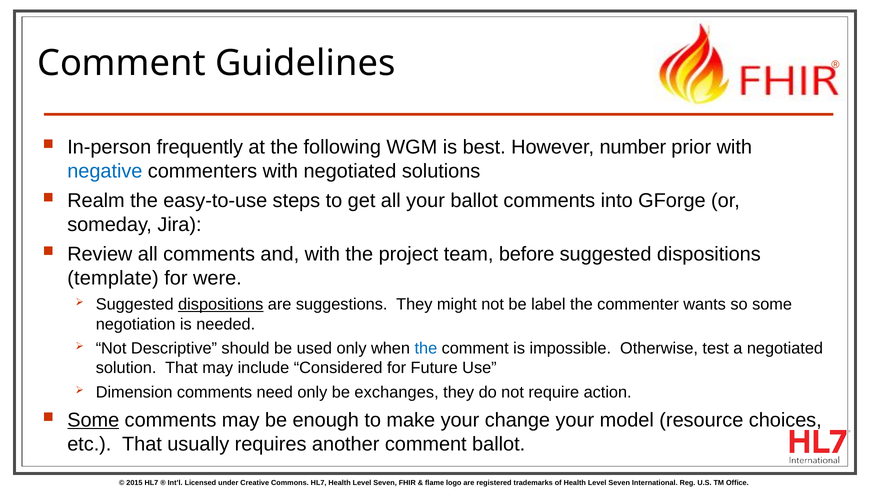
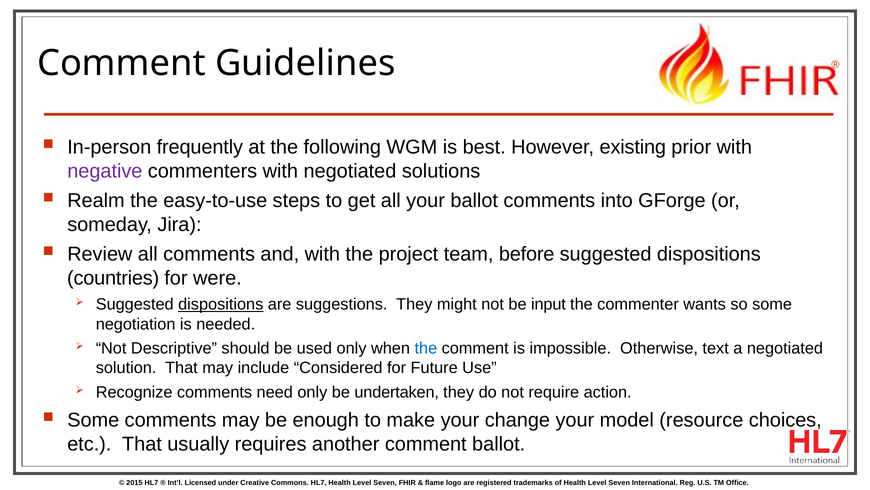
number: number -> existing (633, 147)
negative colour: blue -> purple (105, 171)
template: template -> countries (113, 278)
label: label -> input (548, 304)
test: test -> text (716, 348)
Dimension: Dimension -> Recognize (134, 392)
exchanges: exchanges -> undertaken (397, 392)
Some underline: present -> none (93, 419)
